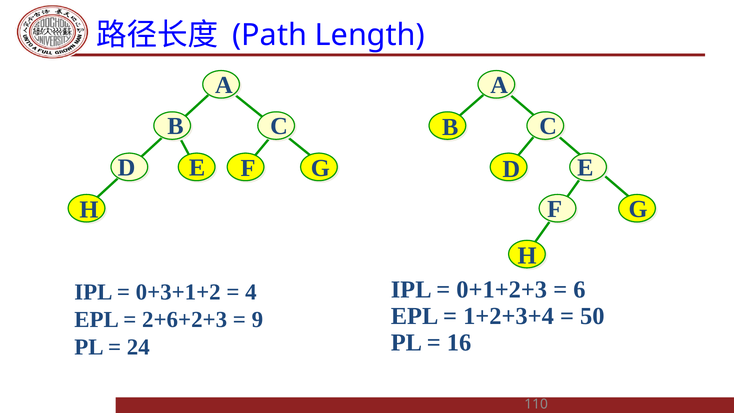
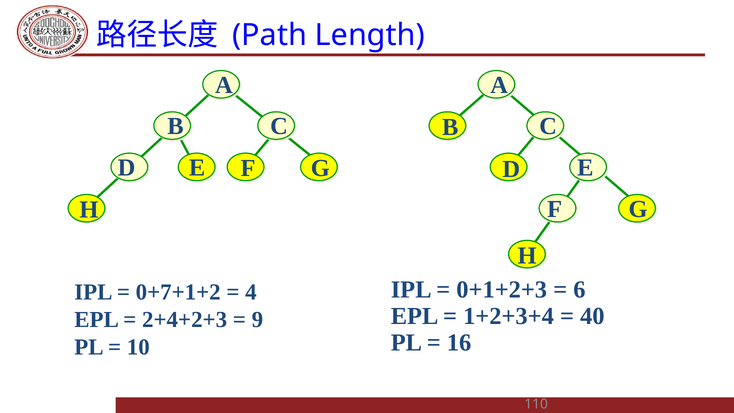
0+3+1+2: 0+3+1+2 -> 0+7+1+2 (178, 292)
50: 50 -> 40 (592, 316)
2+6+2+3: 2+6+2+3 -> 2+4+2+3 (185, 320)
24: 24 -> 10 (138, 347)
